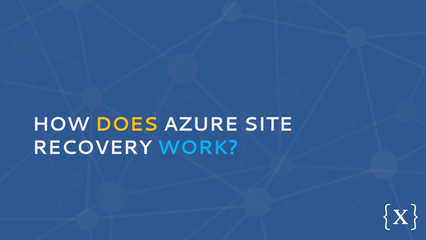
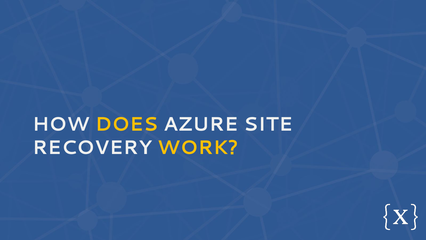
WORK colour: light blue -> yellow (198, 147)
